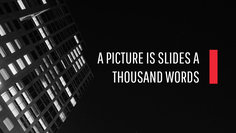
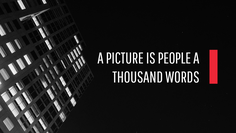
SLIDES: SLIDES -> PEOPLE (174, 58)
